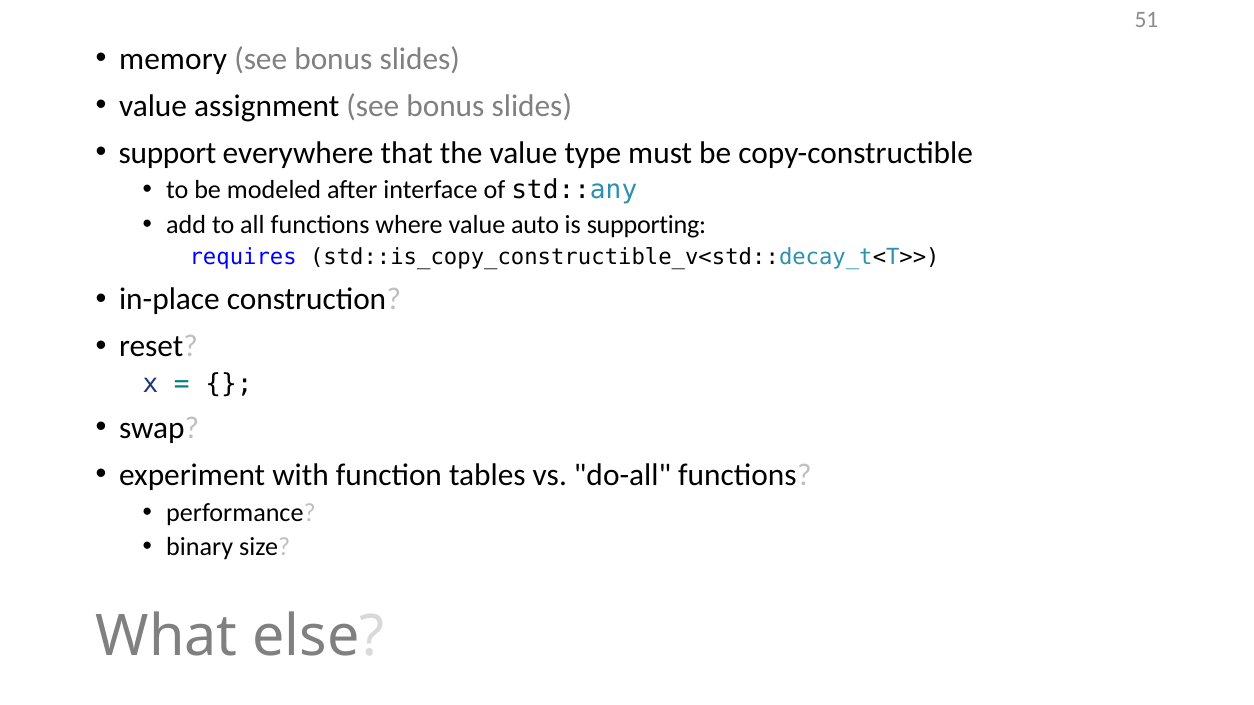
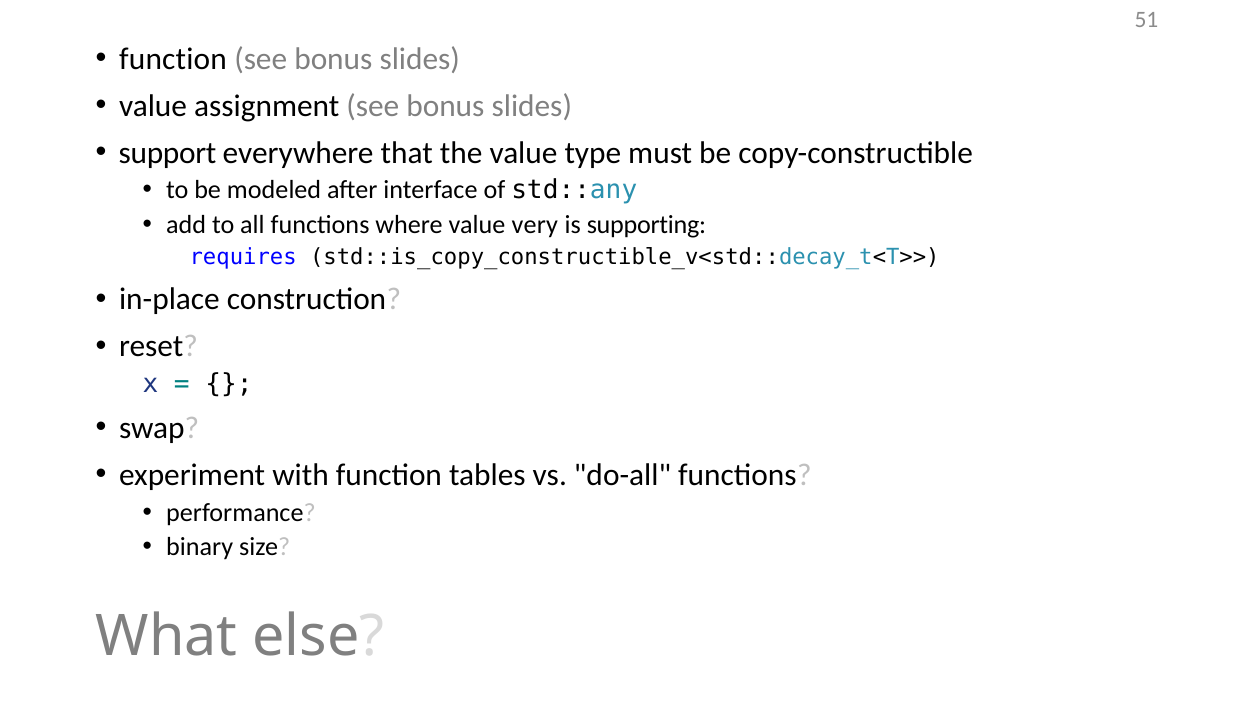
memory: memory -> function (173, 59)
auto: auto -> very (535, 225)
